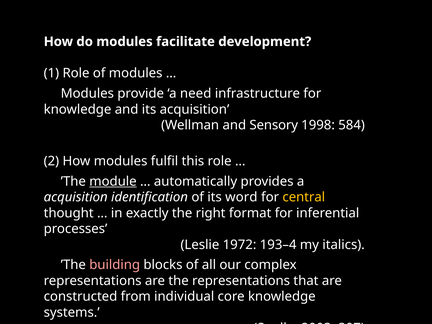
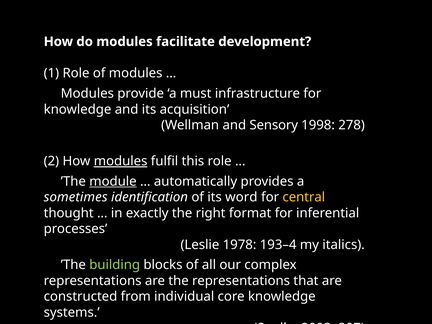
need: need -> must (196, 93)
584: 584 -> 278 (352, 125)
modules underline: none -> present (121, 161)
acquisition: acquisition -> sometimes (76, 197)
1972: 1972 -> 1978 (240, 245)
building colour: pink -> light green (115, 265)
